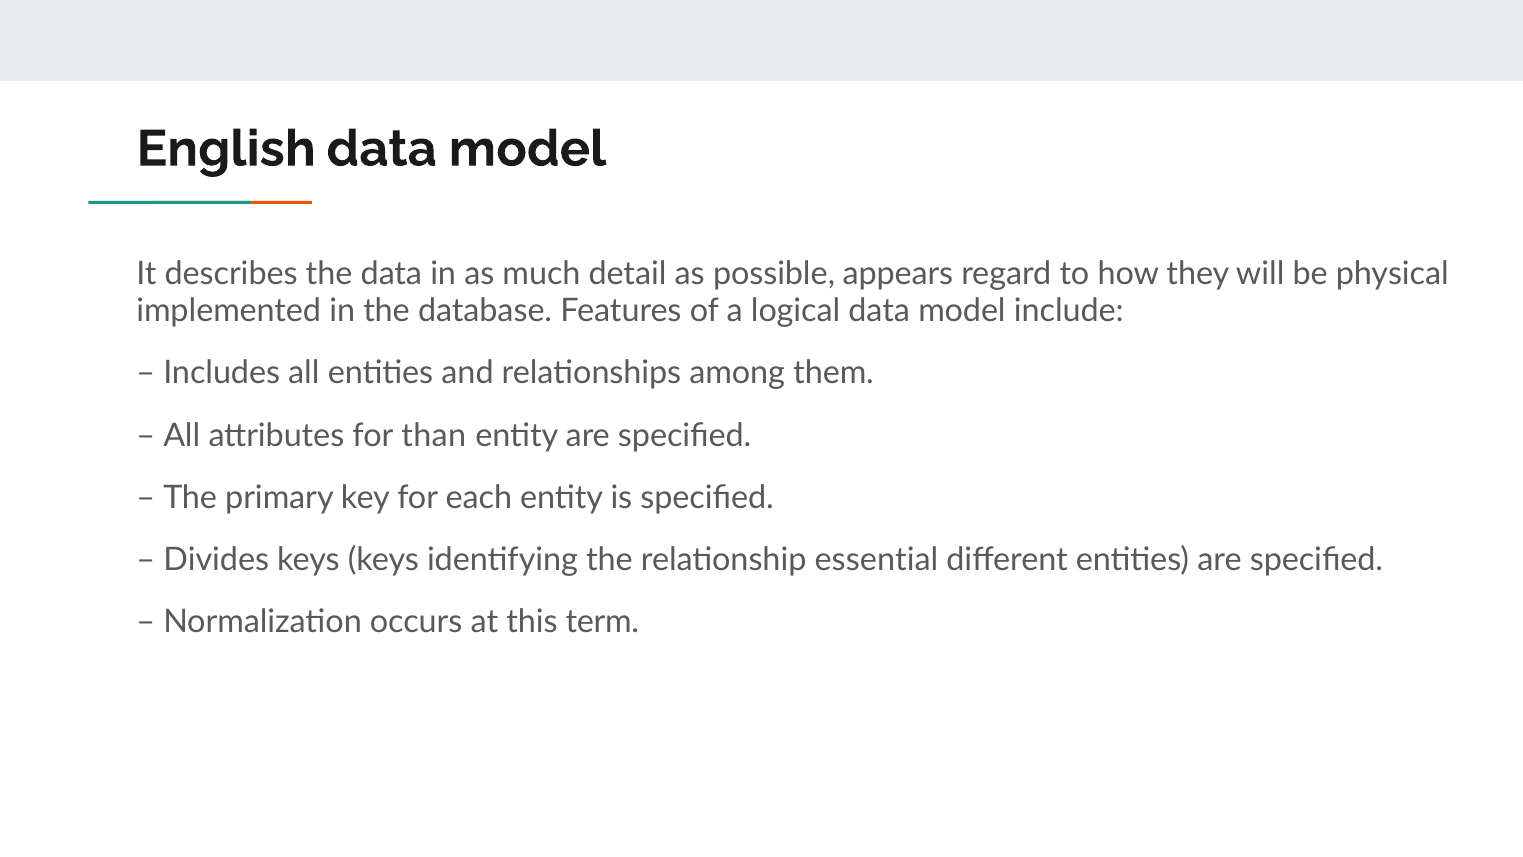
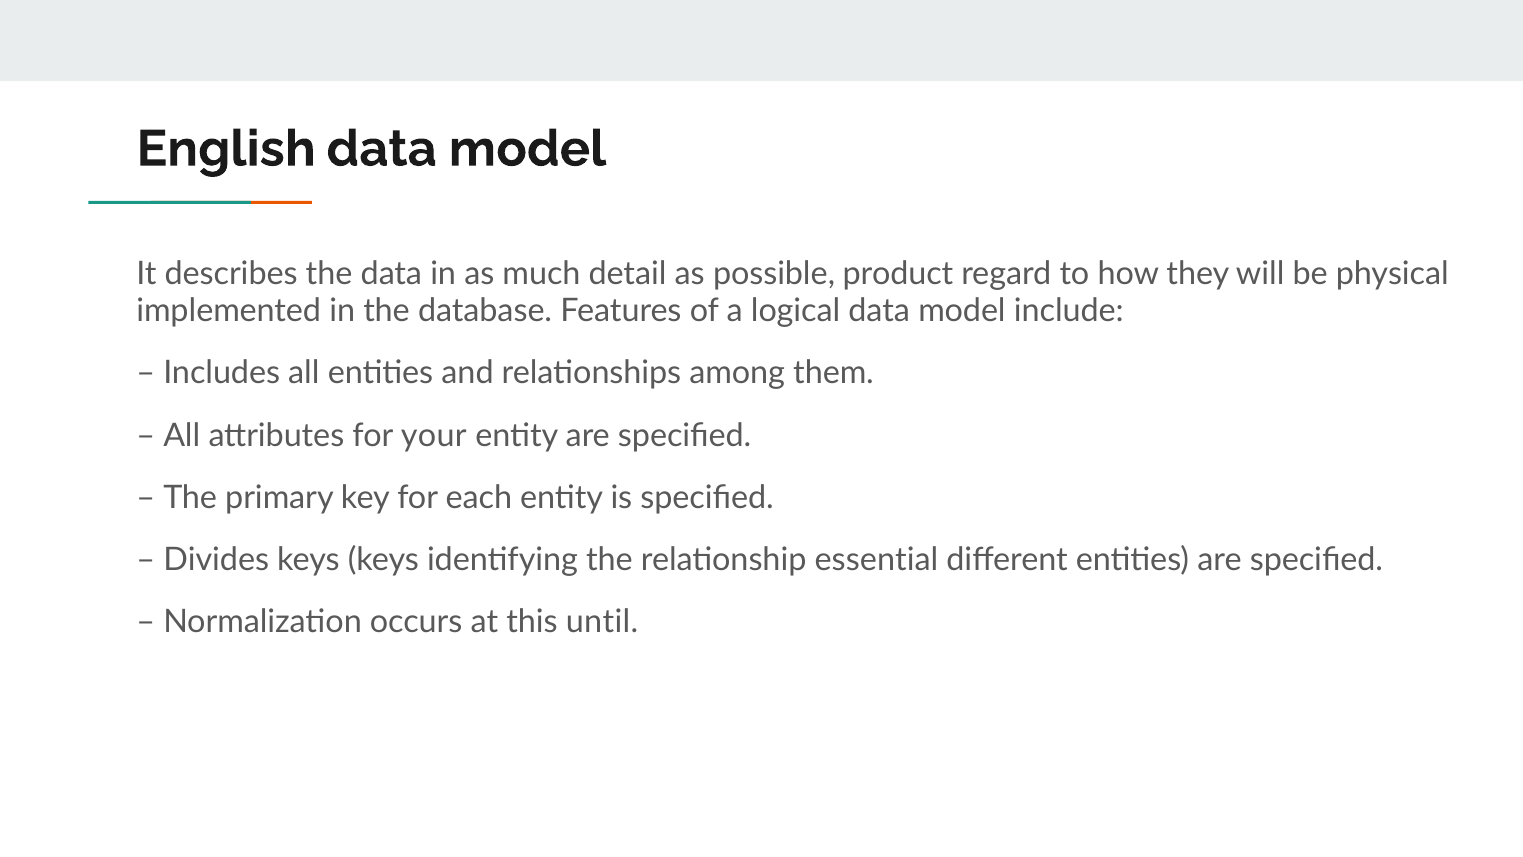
appears: appears -> product (898, 274)
than: than -> your (434, 435)
term: term -> until (602, 622)
